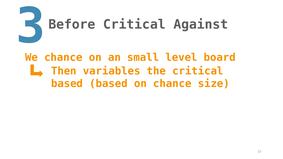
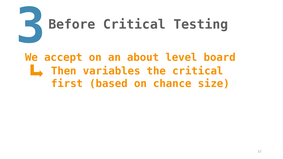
Against: Against -> Testing (201, 24)
We chance: chance -> accept (63, 57)
small: small -> about (143, 57)
based: based -> first (67, 84)
